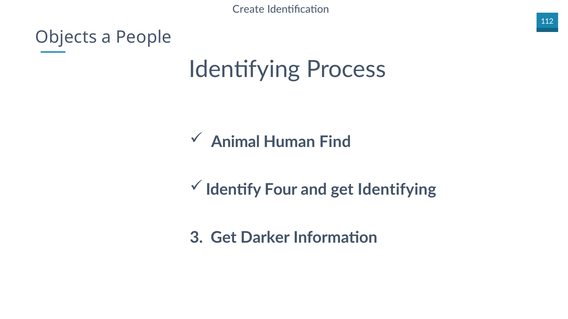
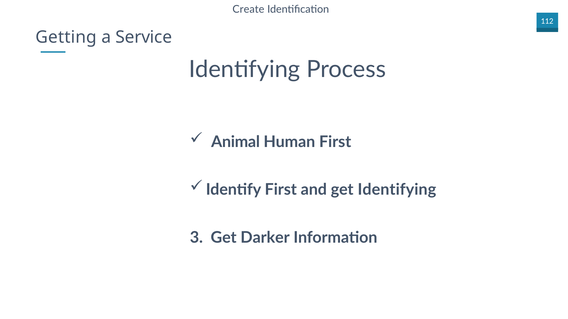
Objects: Objects -> Getting (66, 37)
People: People -> Service (144, 37)
Human Find: Find -> First (335, 142)
Identify Four: Four -> First (281, 190)
